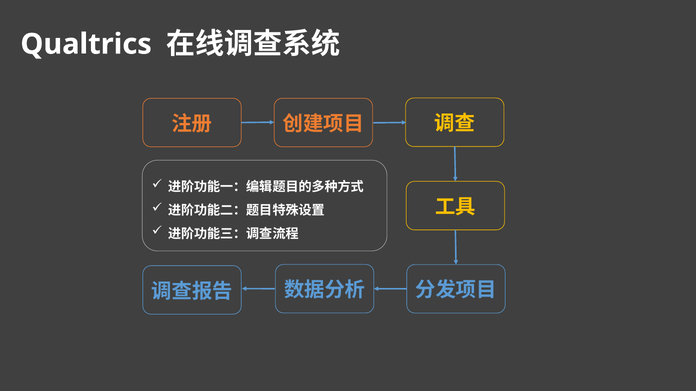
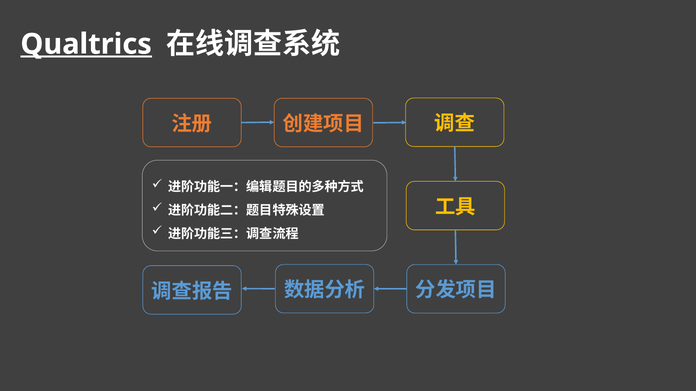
Qualtrics underline: none -> present (86, 44)
